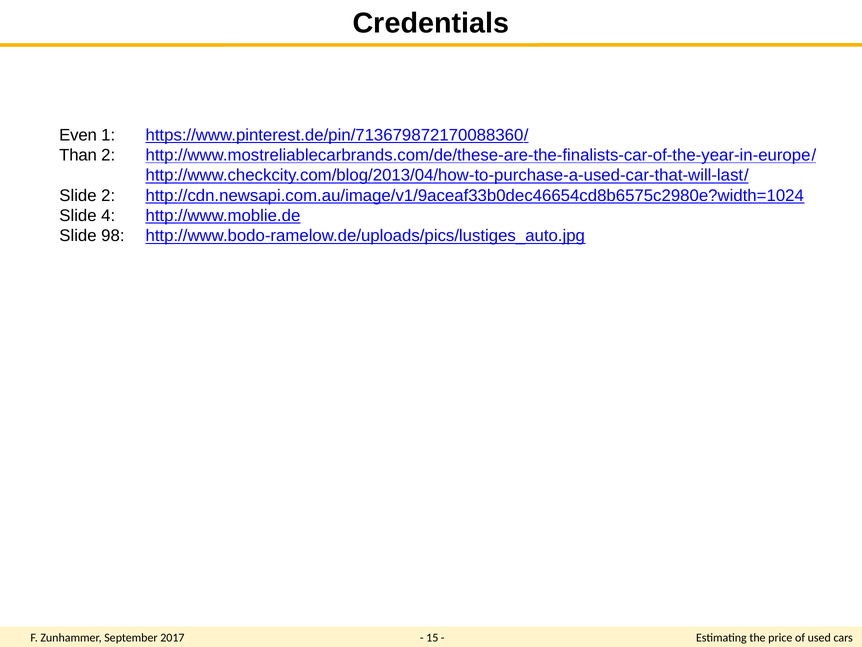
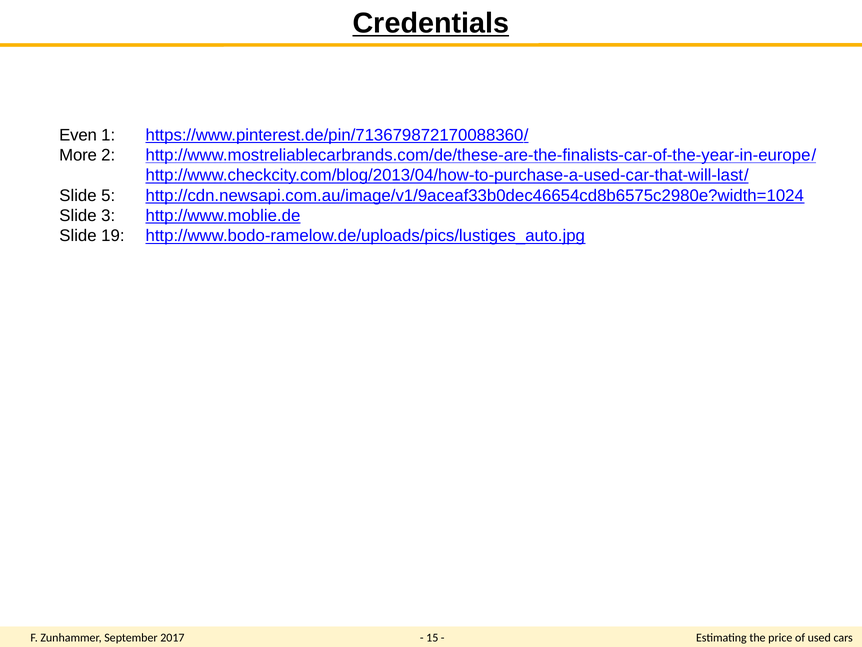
Credentials underline: none -> present (431, 23)
Than: Than -> More (78, 155)
Slide 2: 2 -> 5 (108, 195)
4: 4 -> 3 (108, 216)
98: 98 -> 19 (113, 236)
